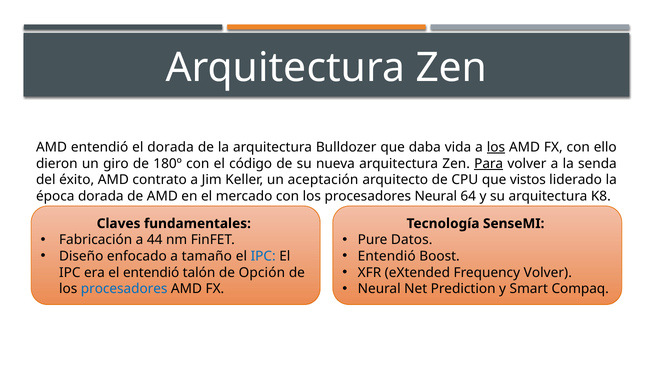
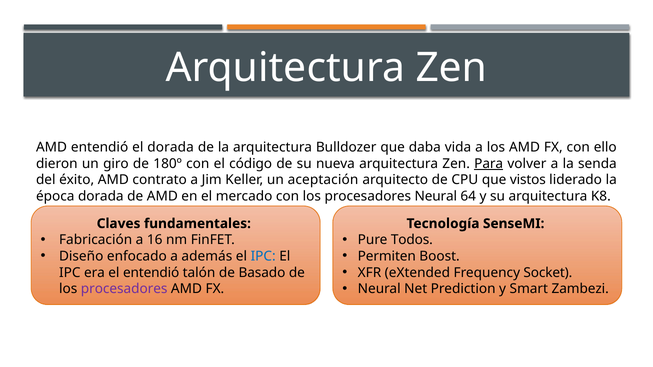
los underline: present -> none (496, 147)
44: 44 -> 16 (155, 240)
Datos: Datos -> Todos (412, 240)
tamaño: tamaño -> además (207, 256)
Entendió: Entendió -> Permiten (387, 256)
Frequency Volver: Volver -> Socket (548, 273)
Opción: Opción -> Basado (262, 273)
Compaq: Compaq -> Zambezi (580, 289)
procesadores colour: blue -> purple (124, 289)
